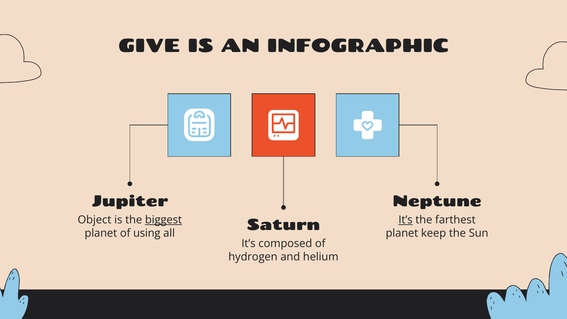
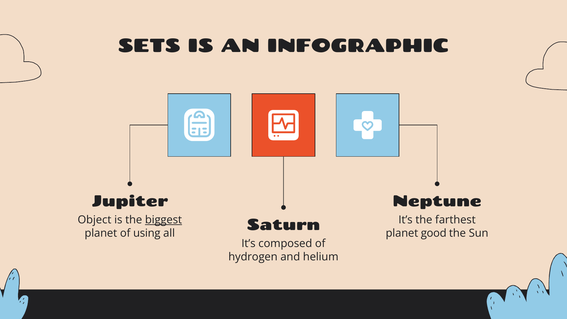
GIVE: GIVE -> SETS (149, 46)
It’s underline: present -> none (406, 220)
keep: keep -> good (434, 233)
